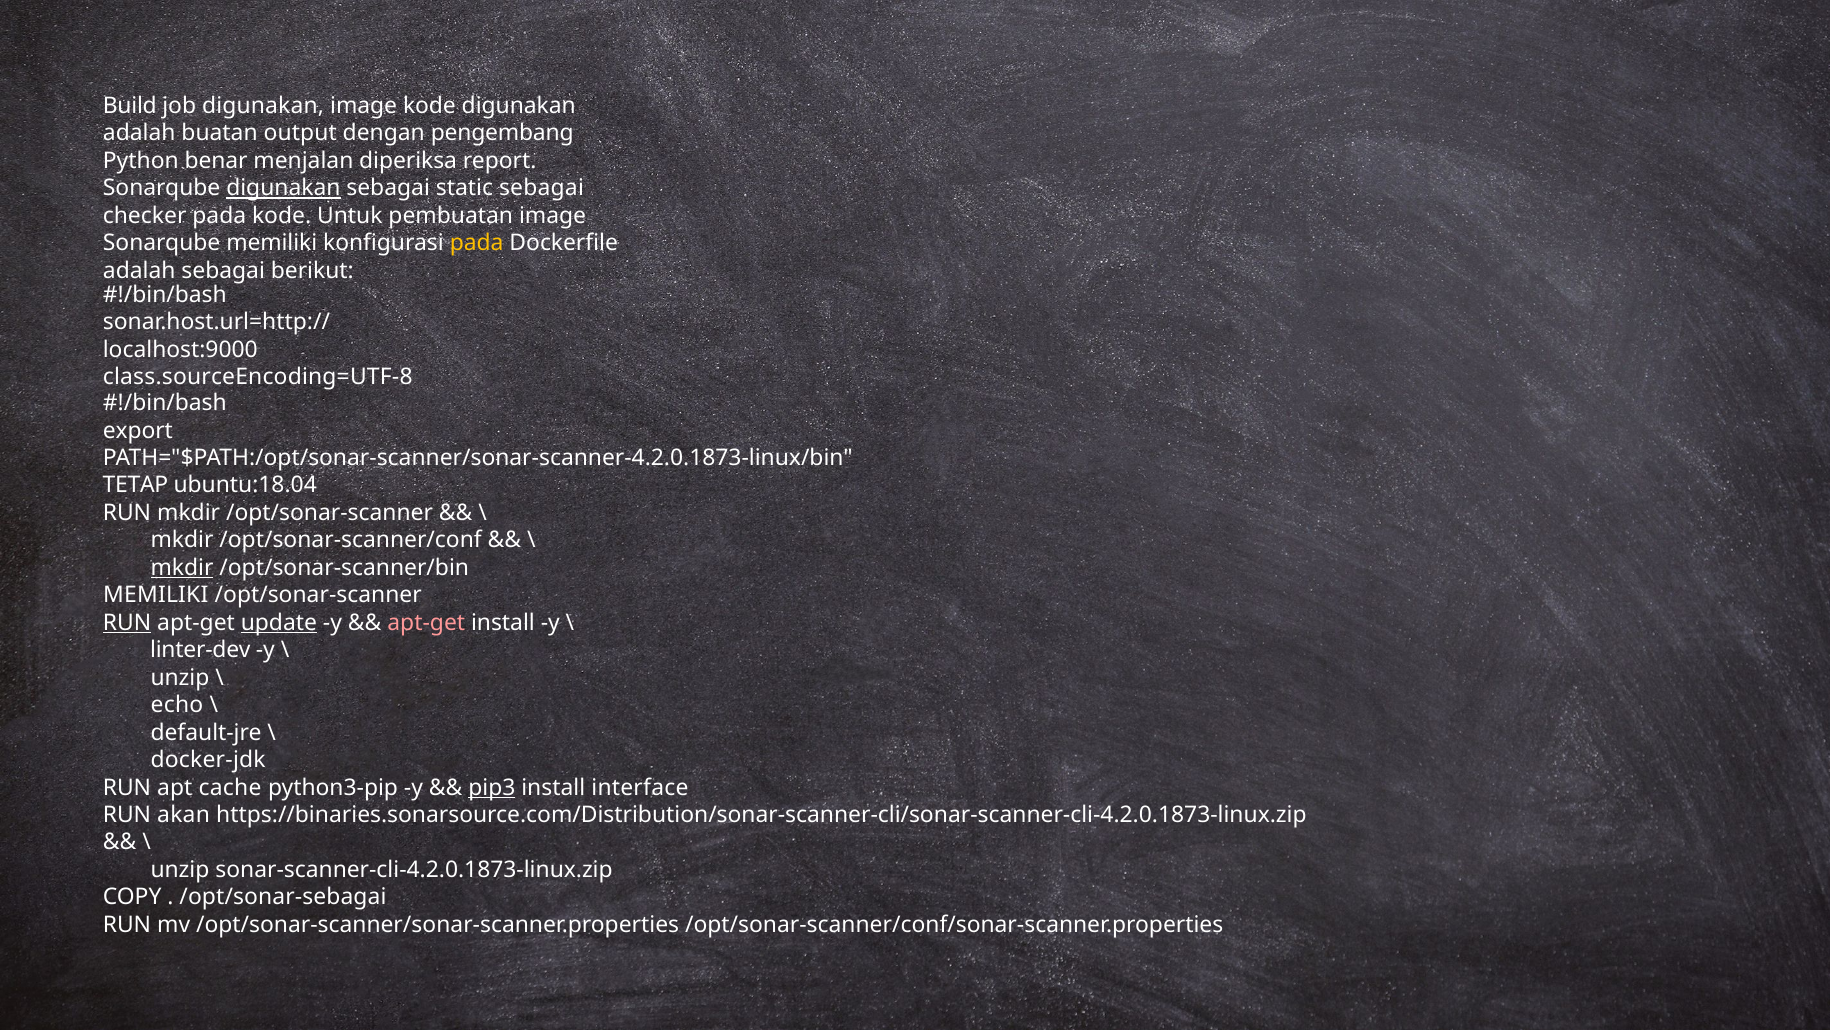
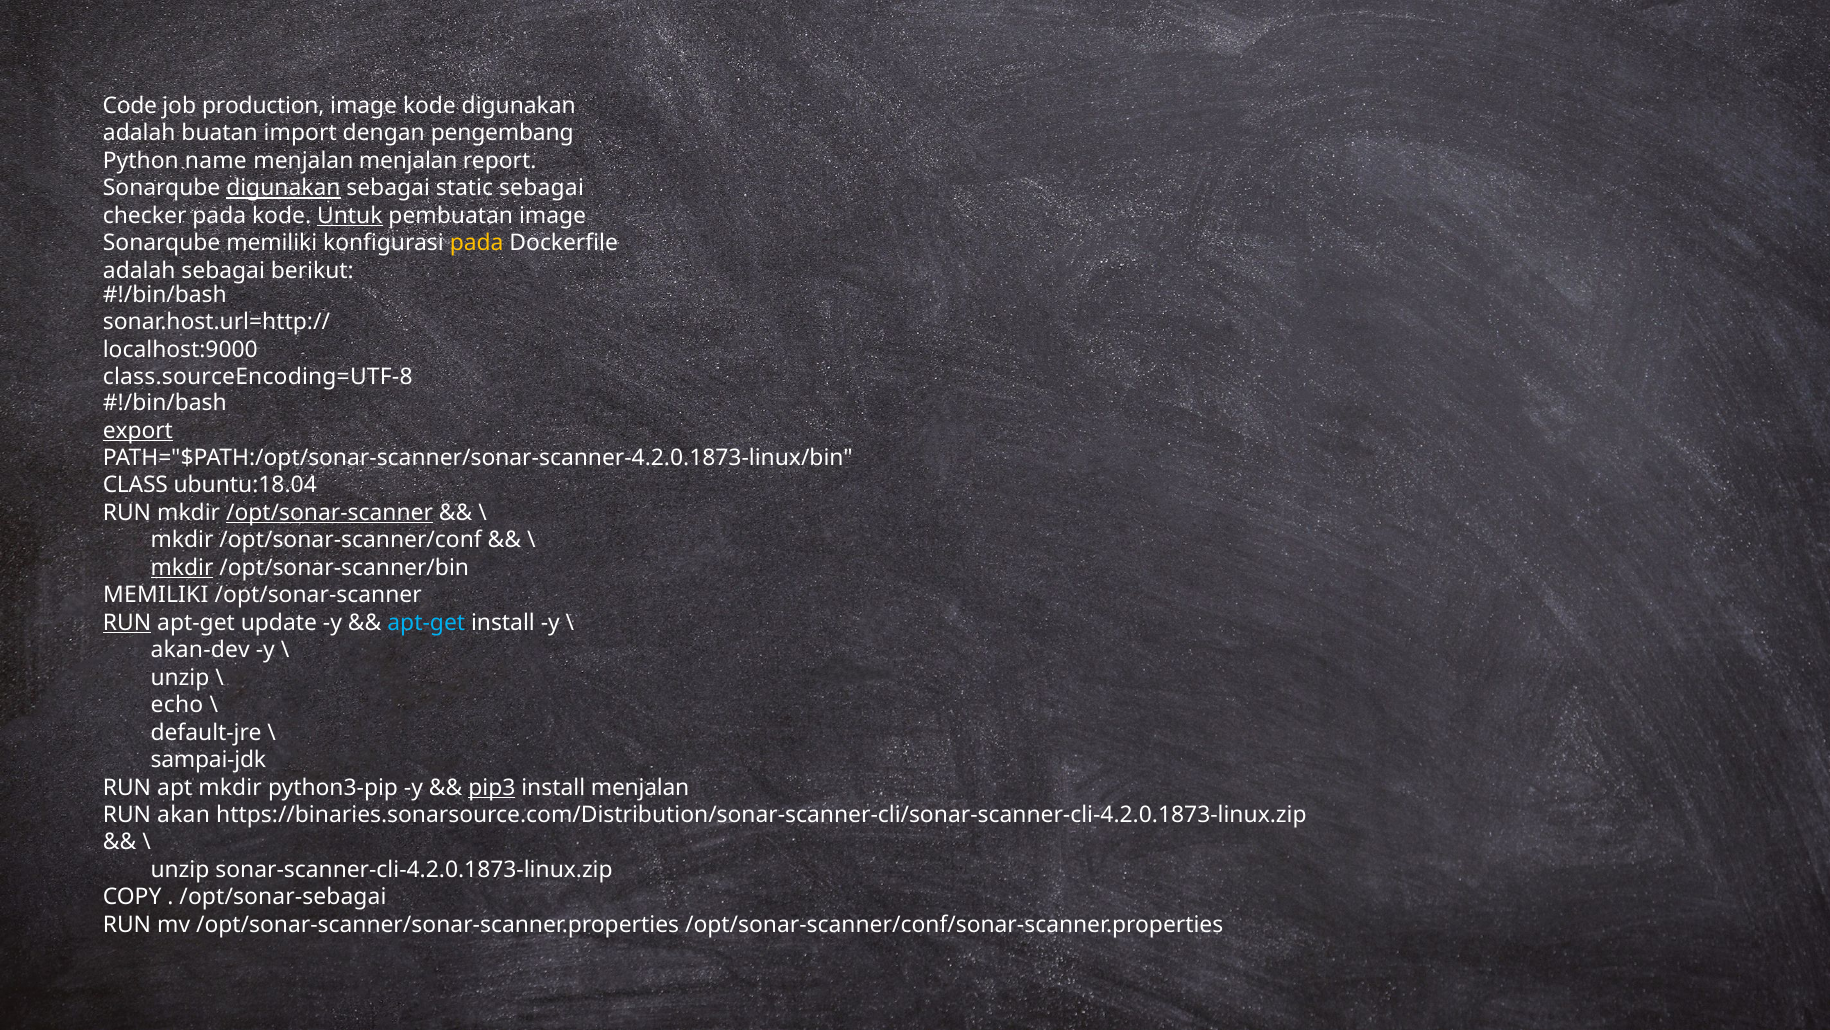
Build: Build -> Code (130, 106)
job digunakan: digunakan -> production (263, 106)
output: output -> import (300, 133)
benar: benar -> name (216, 161)
menjalan diperiksa: diperiksa -> menjalan (408, 161)
Untuk underline: none -> present (350, 216)
export underline: none -> present (138, 431)
TETAP: TETAP -> CLASS (135, 485)
/opt/sonar-scanner underline: none -> present (330, 513)
update underline: present -> none (279, 622)
apt-get colour: pink -> light blue (426, 622)
linter-dev: linter-dev -> akan-dev (200, 650)
docker-jdk: docker-jdk -> sampai-jdk (208, 760)
apt cache: cache -> mkdir (230, 787)
install interface: interface -> menjalan (640, 787)
